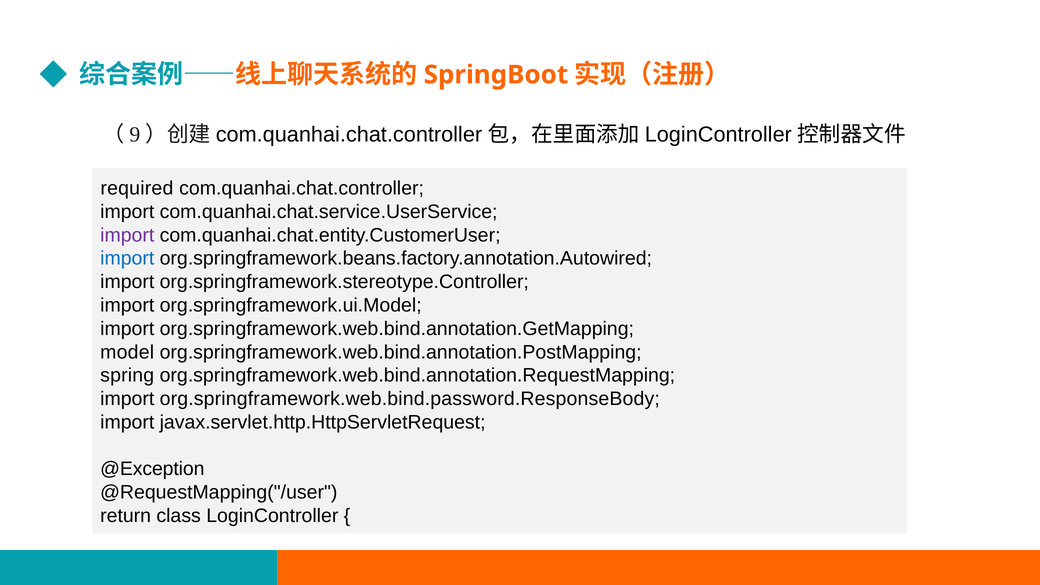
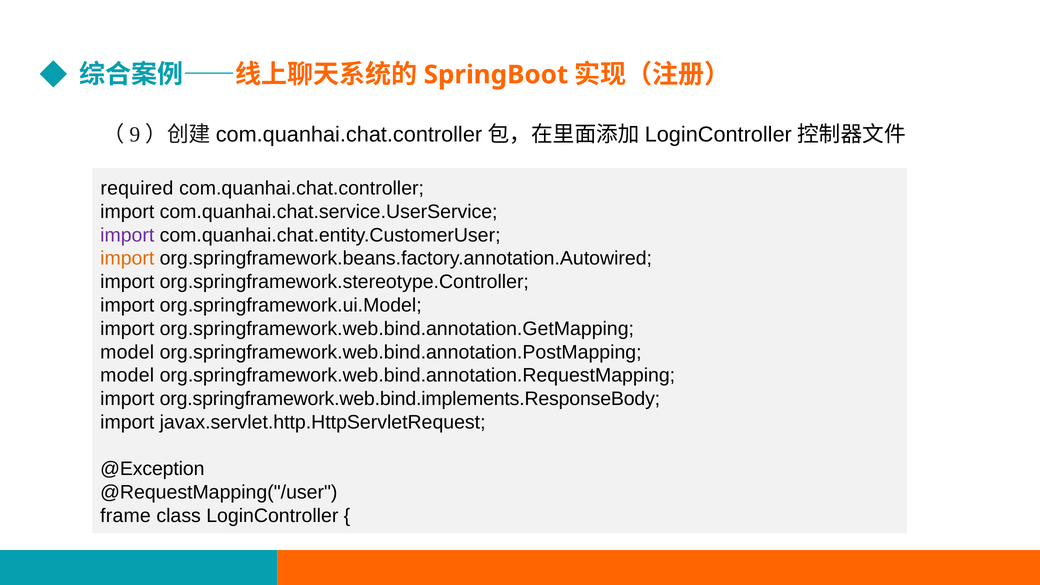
import colour: blue -> orange (127, 259)
spring: spring -> model (127, 376)
org.springframework.web.bind.password.ResponseBody: org.springframework.web.bind.password.ResponseBody -> org.springframework.web.bind.implements.ResponseBody (410, 399)
return: return -> frame (126, 516)
